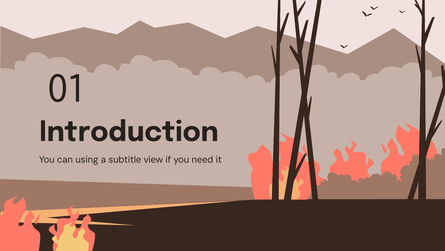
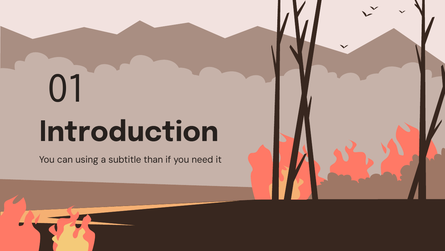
view: view -> than (153, 159)
